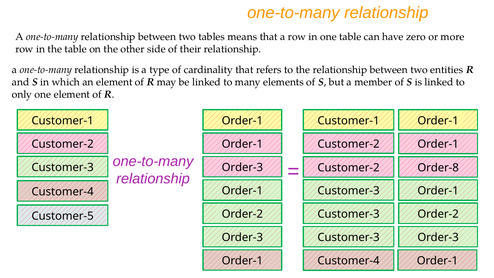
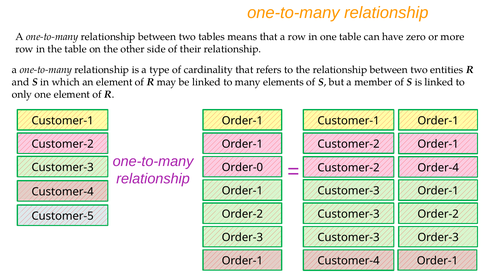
Order-3: Order-3 -> Order-0 (242, 167)
Order-8: Order-8 -> Order-4 (438, 168)
